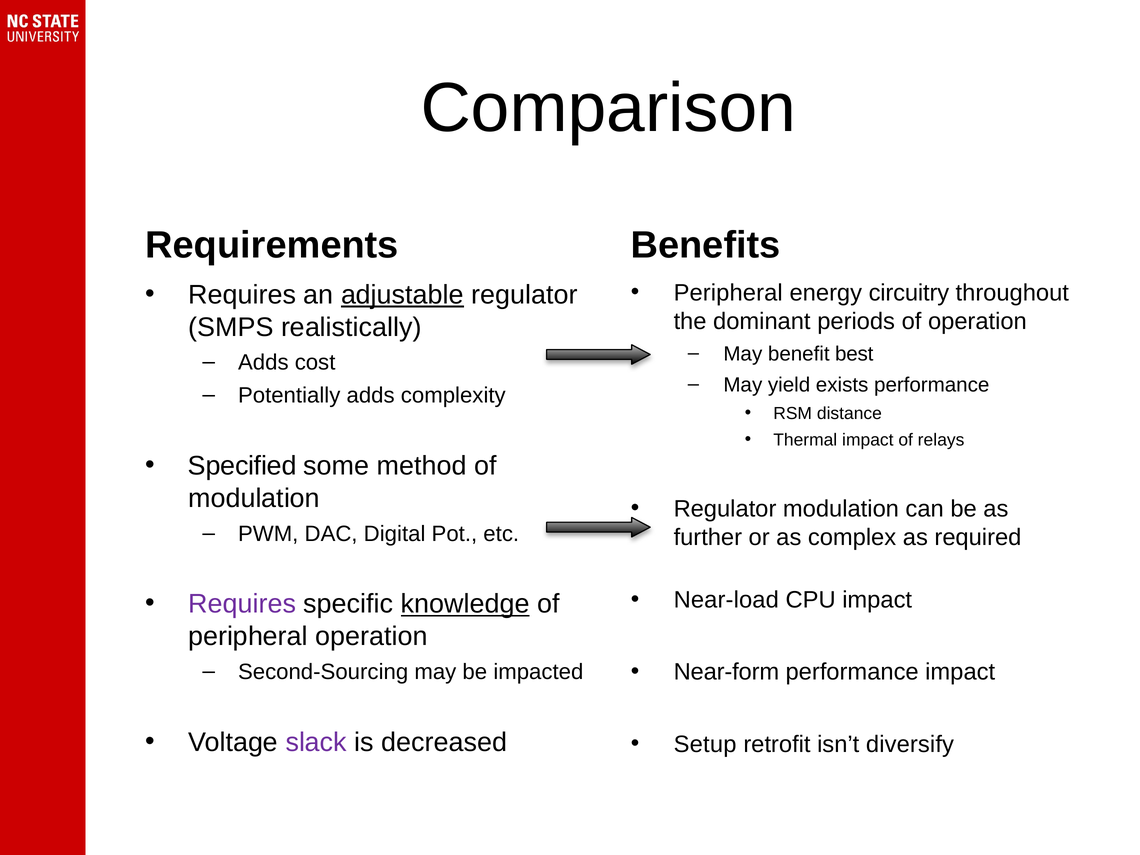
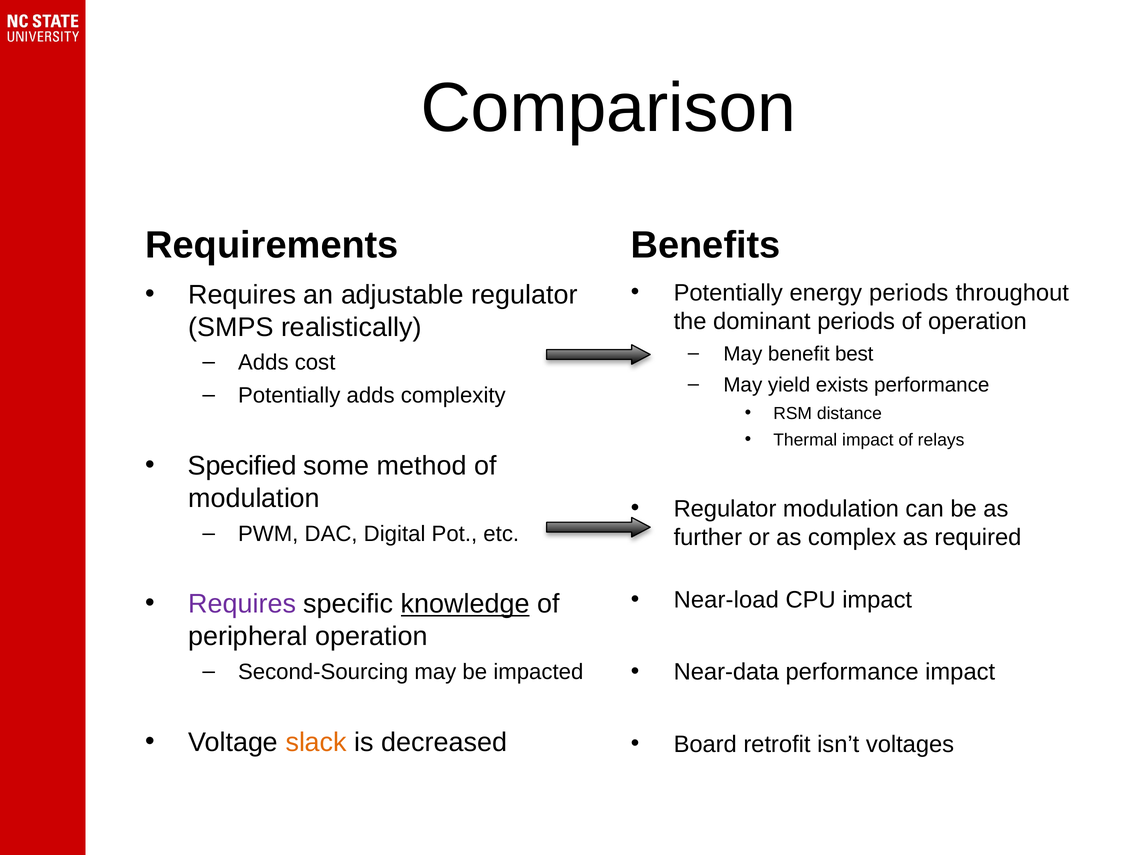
Peripheral: Peripheral -> Potentially (728, 293)
energy circuitry: circuitry -> periods (909, 293)
adjustable underline: present -> none (402, 295)
Near-form: Near-form -> Near-data (726, 672)
slack colour: purple -> orange (316, 742)
Setup: Setup -> Board (705, 744)
diversify: diversify -> voltages (910, 744)
